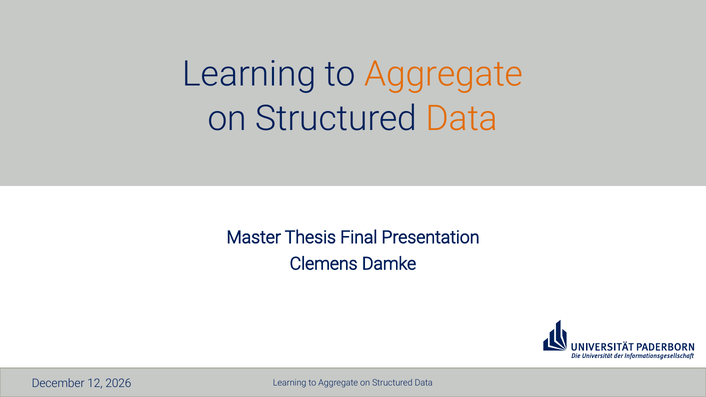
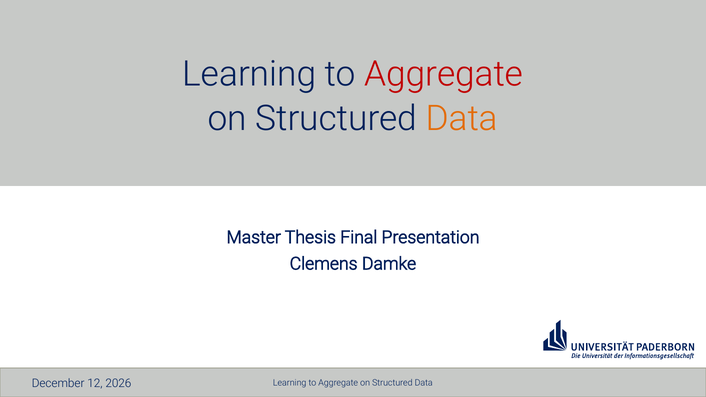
Aggregate colour: orange -> red (444, 74)
